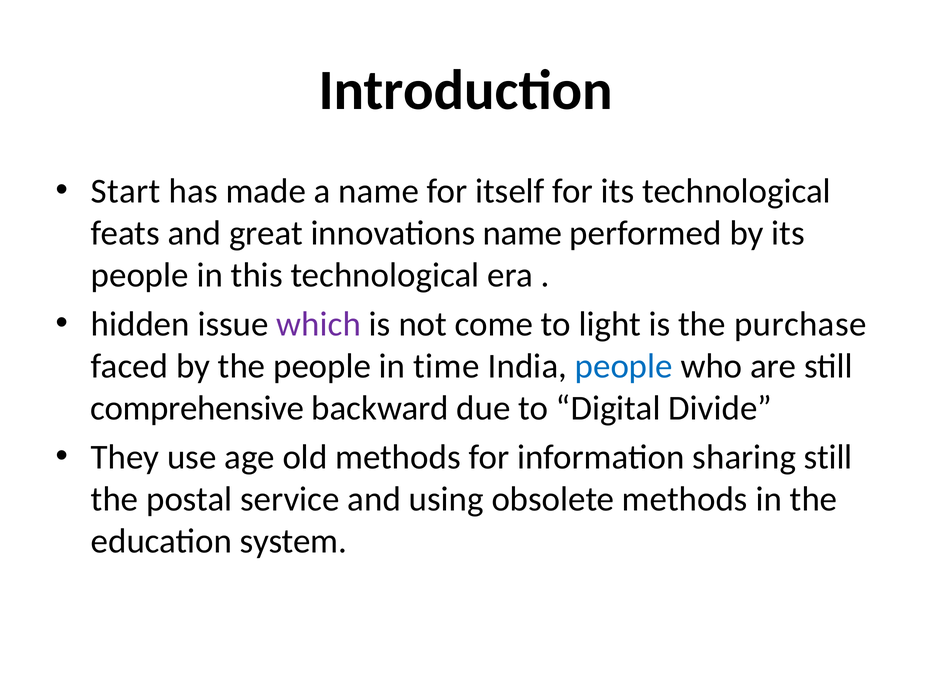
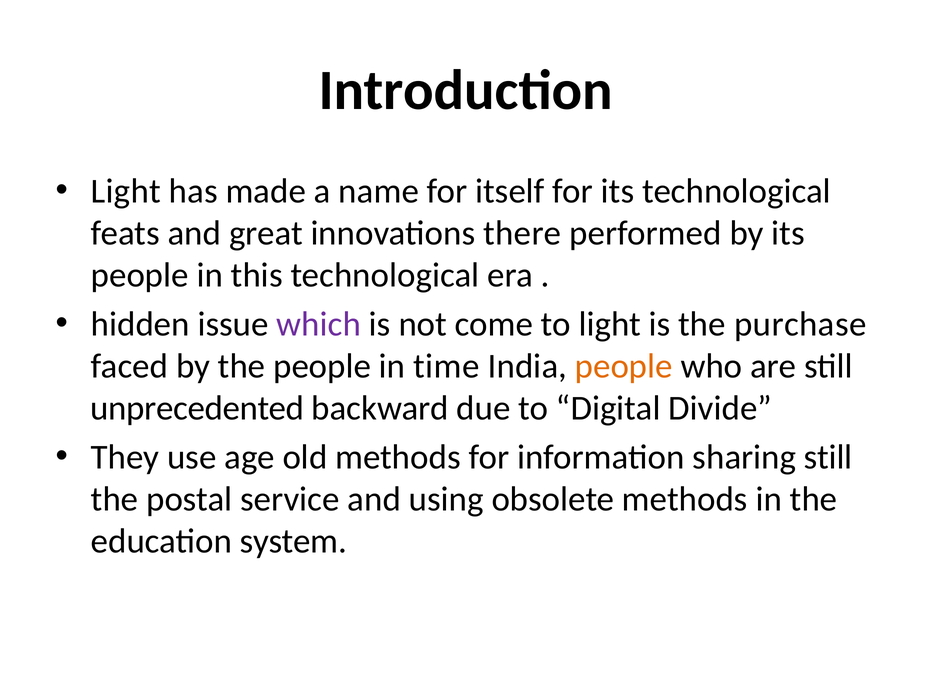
Start: Start -> Light (126, 191)
innovations name: name -> there (522, 233)
people colour: blue -> orange (624, 366)
comprehensive: comprehensive -> unprecedented (197, 408)
